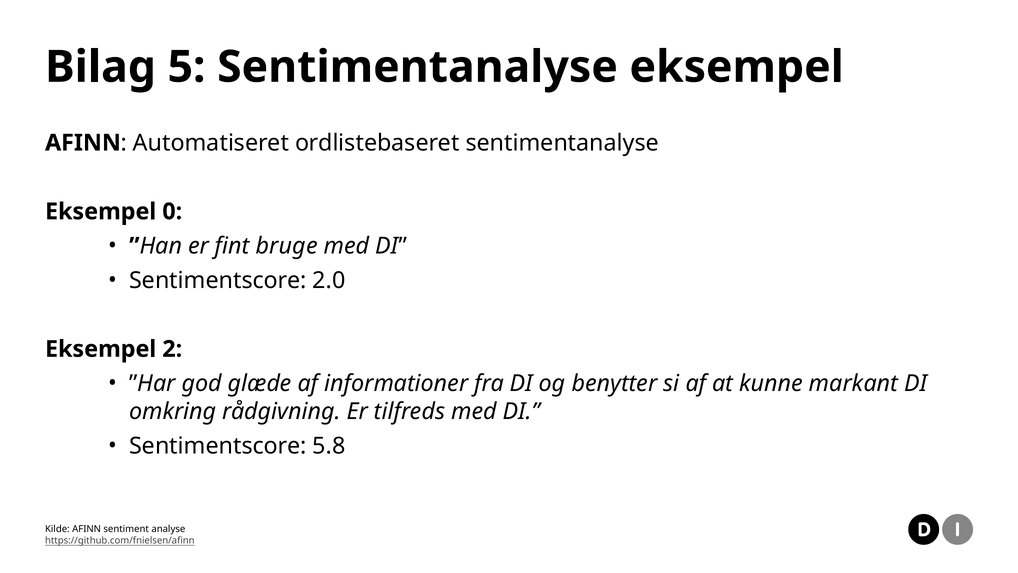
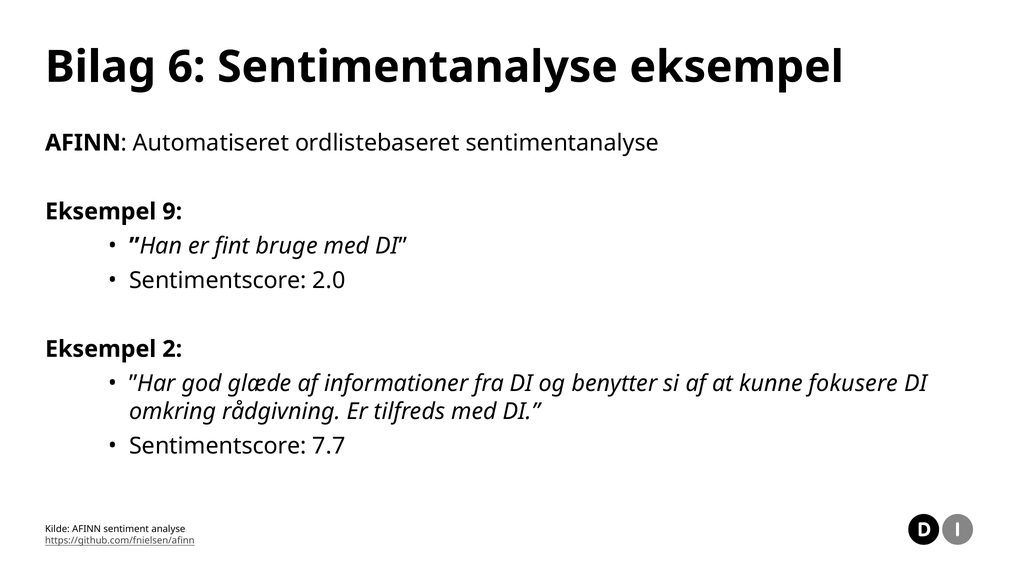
5: 5 -> 6 (187, 67)
0: 0 -> 9 (172, 211)
markant: markant -> fokusere (853, 383)
5.8: 5.8 -> 7.7 (329, 446)
